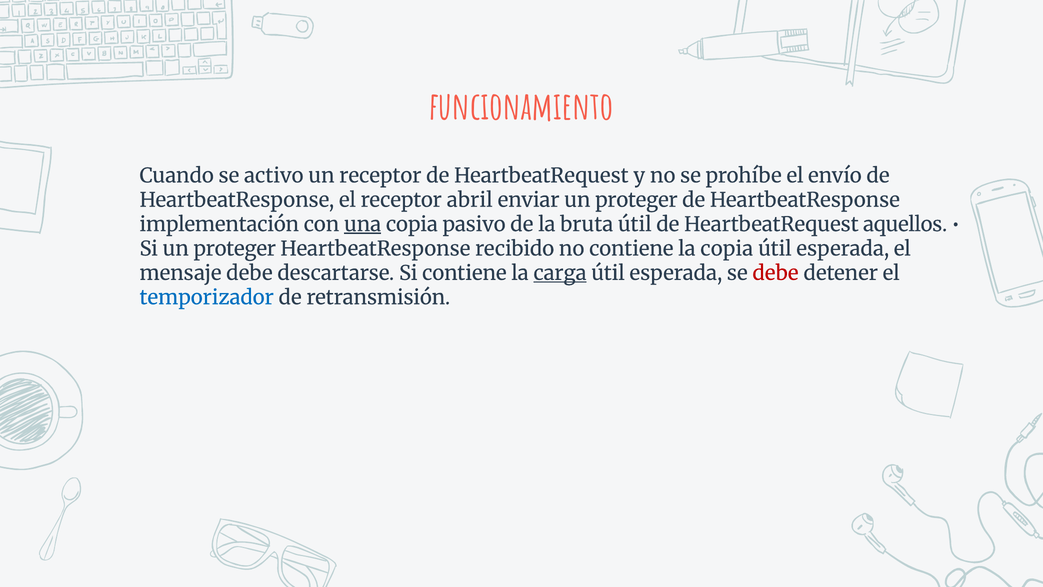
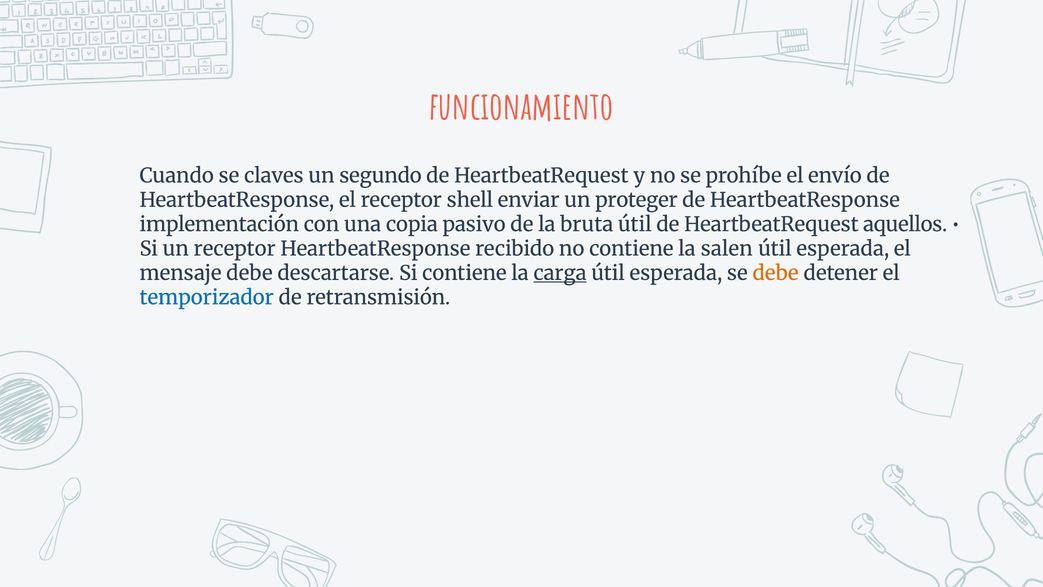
activo: activo -> claves (274, 176)
un receptor: receptor -> segundo (380, 176)
abril: abril -> shell (470, 200)
una underline: present -> none (363, 224)
Si un proteger: proteger -> receptor (235, 249)
la copia: copia -> salen (727, 249)
debe colour: red -> orange (775, 273)
